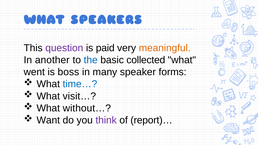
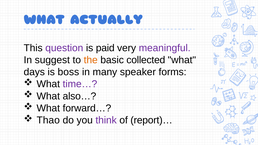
SPEAKERS: SPEAKERS -> ACTUALLY (106, 20)
meaningful colour: orange -> purple (165, 48)
another: another -> suggest (52, 60)
the colour: blue -> orange (91, 60)
went: went -> days (34, 72)
time… colour: blue -> purple (80, 84)
visit…: visit… -> also… (79, 96)
without…: without… -> forward… (87, 108)
Want: Want -> Thao (48, 120)
